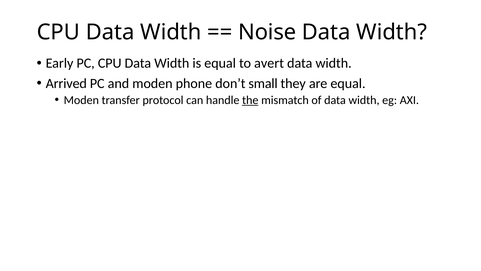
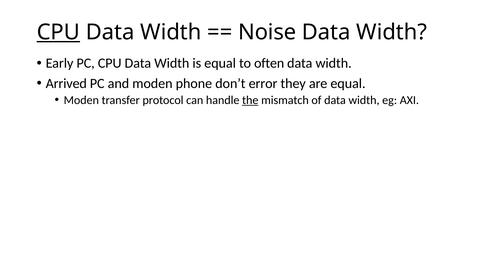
CPU underline: none -> present (58, 32)
avert: avert -> often (269, 63)
small: small -> error (263, 83)
